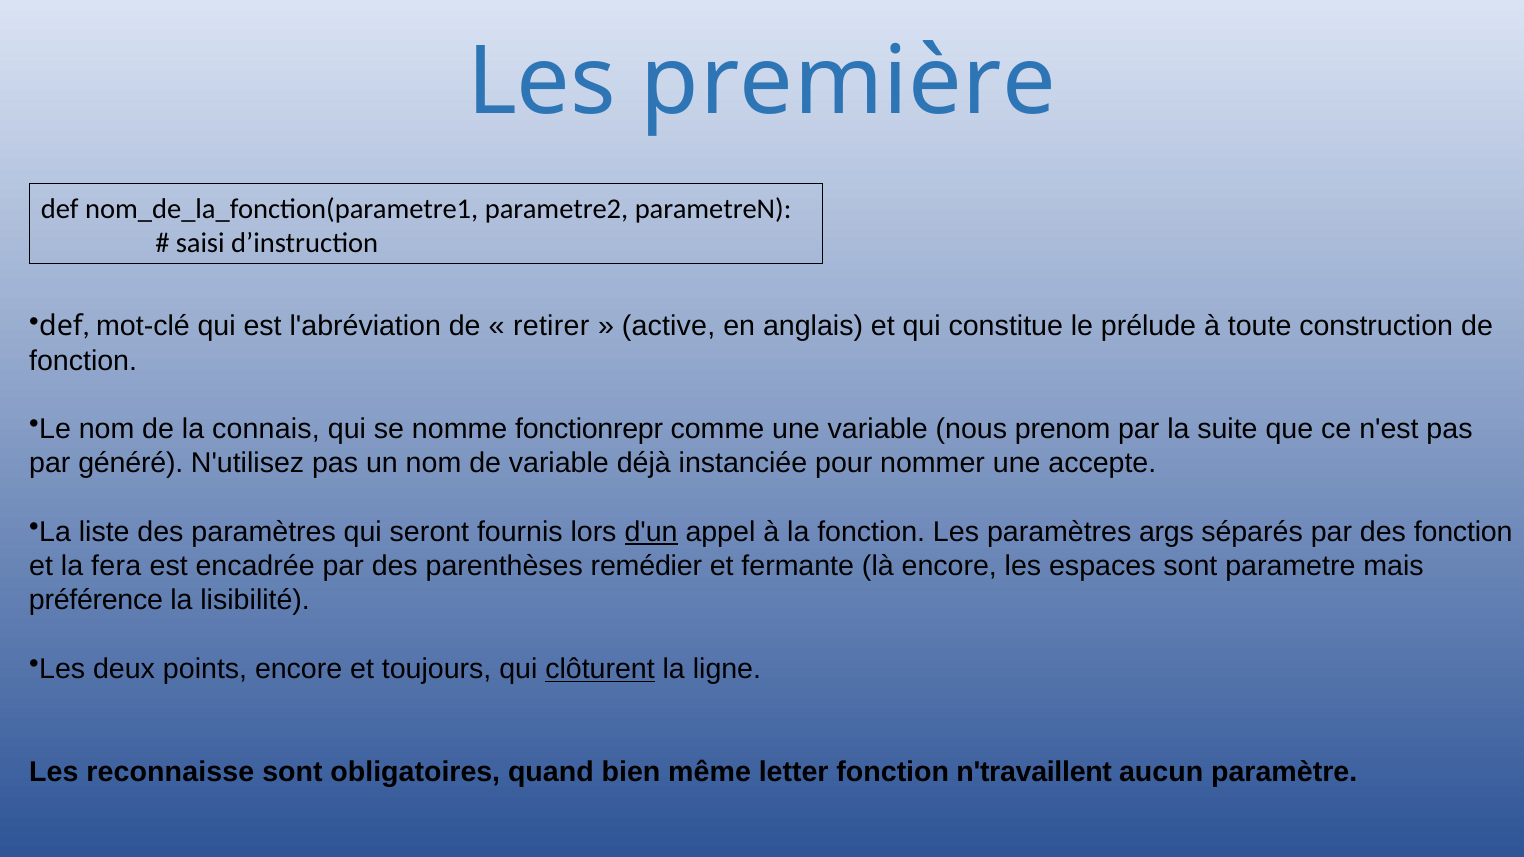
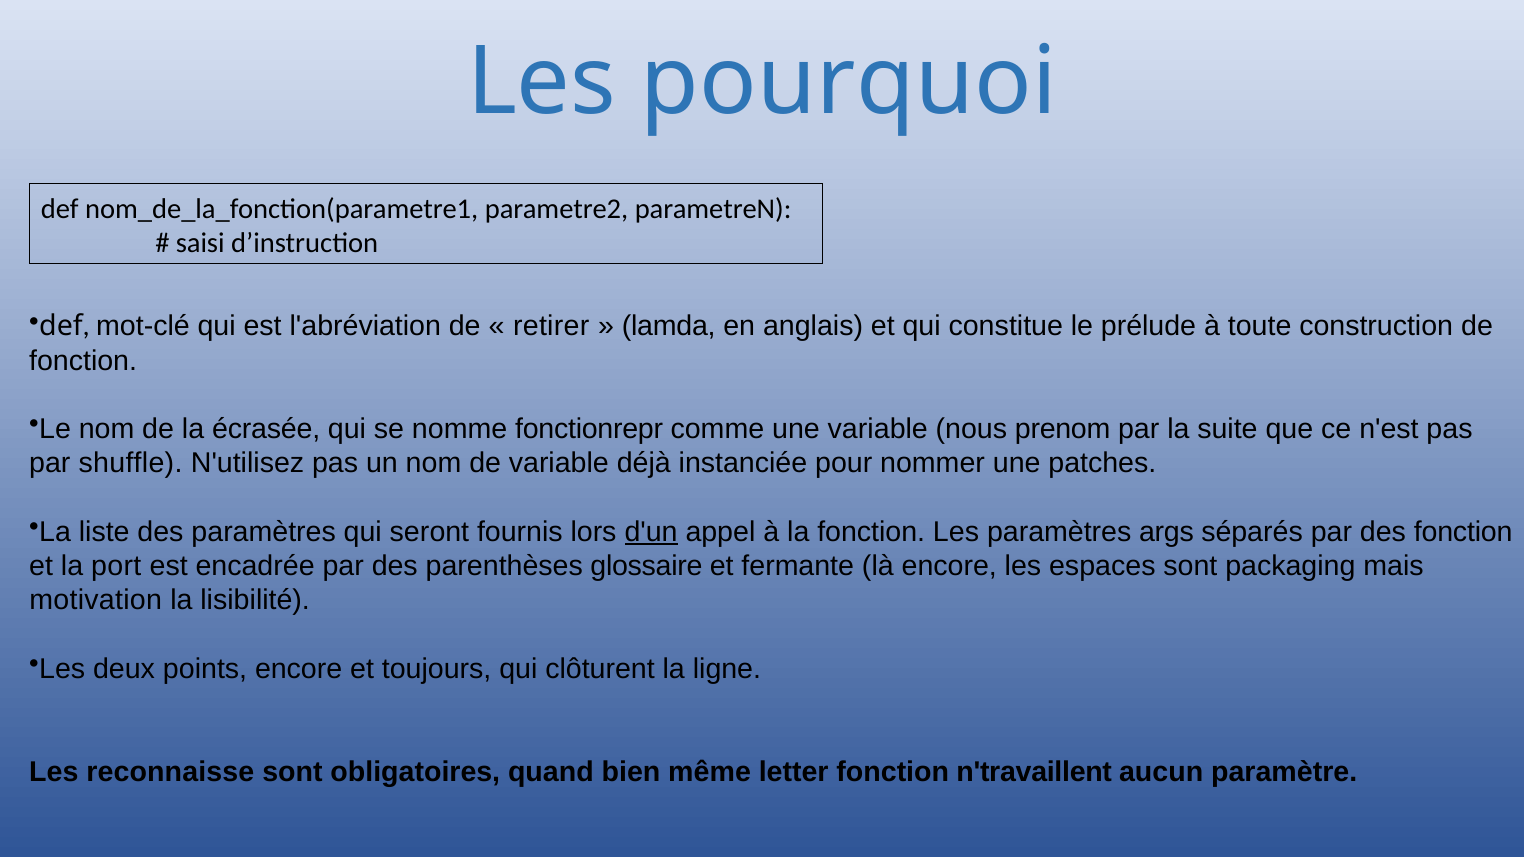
première: première -> pourquoi (849, 82)
active: active -> lamda (669, 326)
connais: connais -> écrasée (266, 429)
généré: généré -> shuffle (131, 464)
accepte: accepte -> patches (1102, 464)
fera: fera -> port (116, 566)
remédier: remédier -> glossaire (646, 566)
parametre: parametre -> packaging (1290, 566)
préférence: préférence -> motivation (96, 601)
clôturent underline: present -> none (600, 669)
